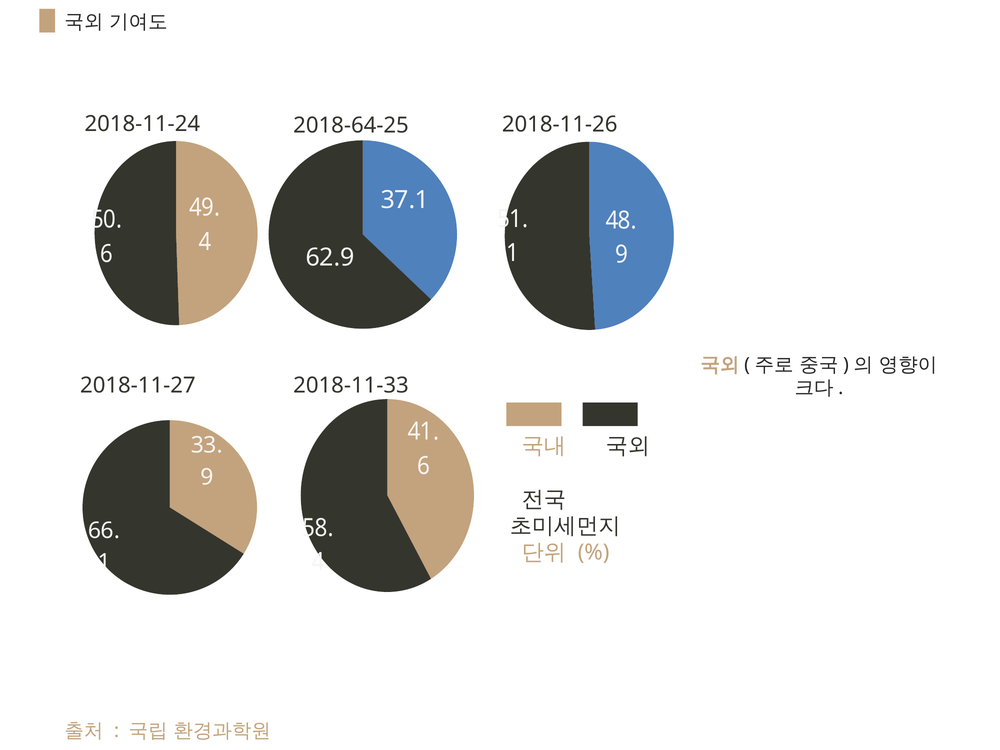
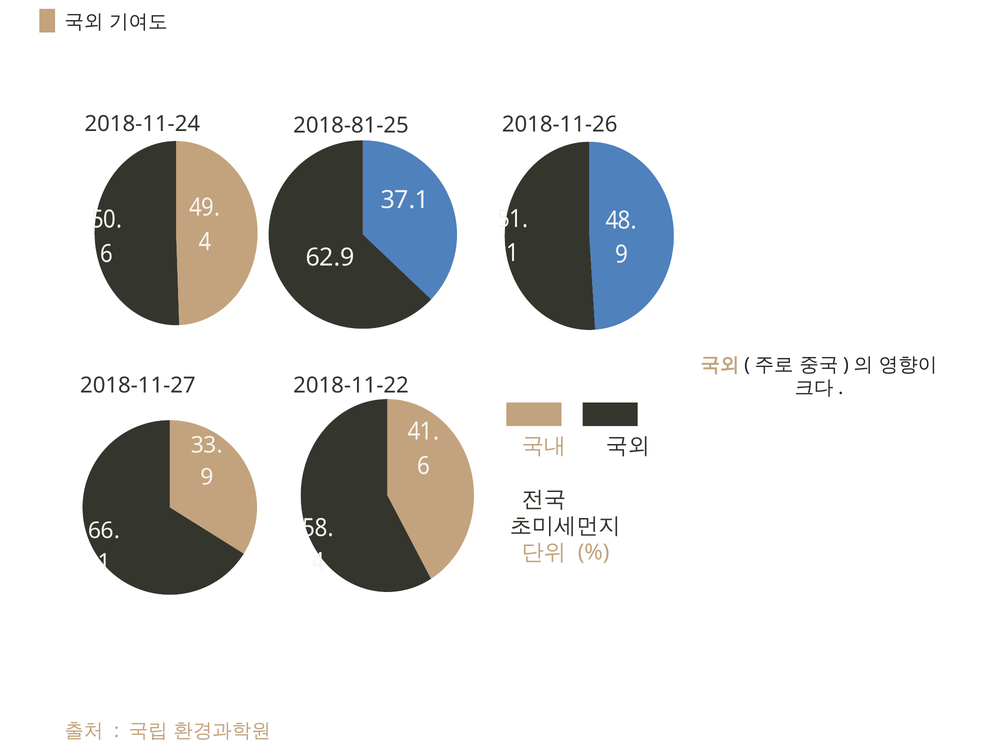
2018-64-25: 2018-64-25 -> 2018-81-25 (351, 125)
2018-11-33: 2018-11-33 -> 2018-11-22 (351, 385)
